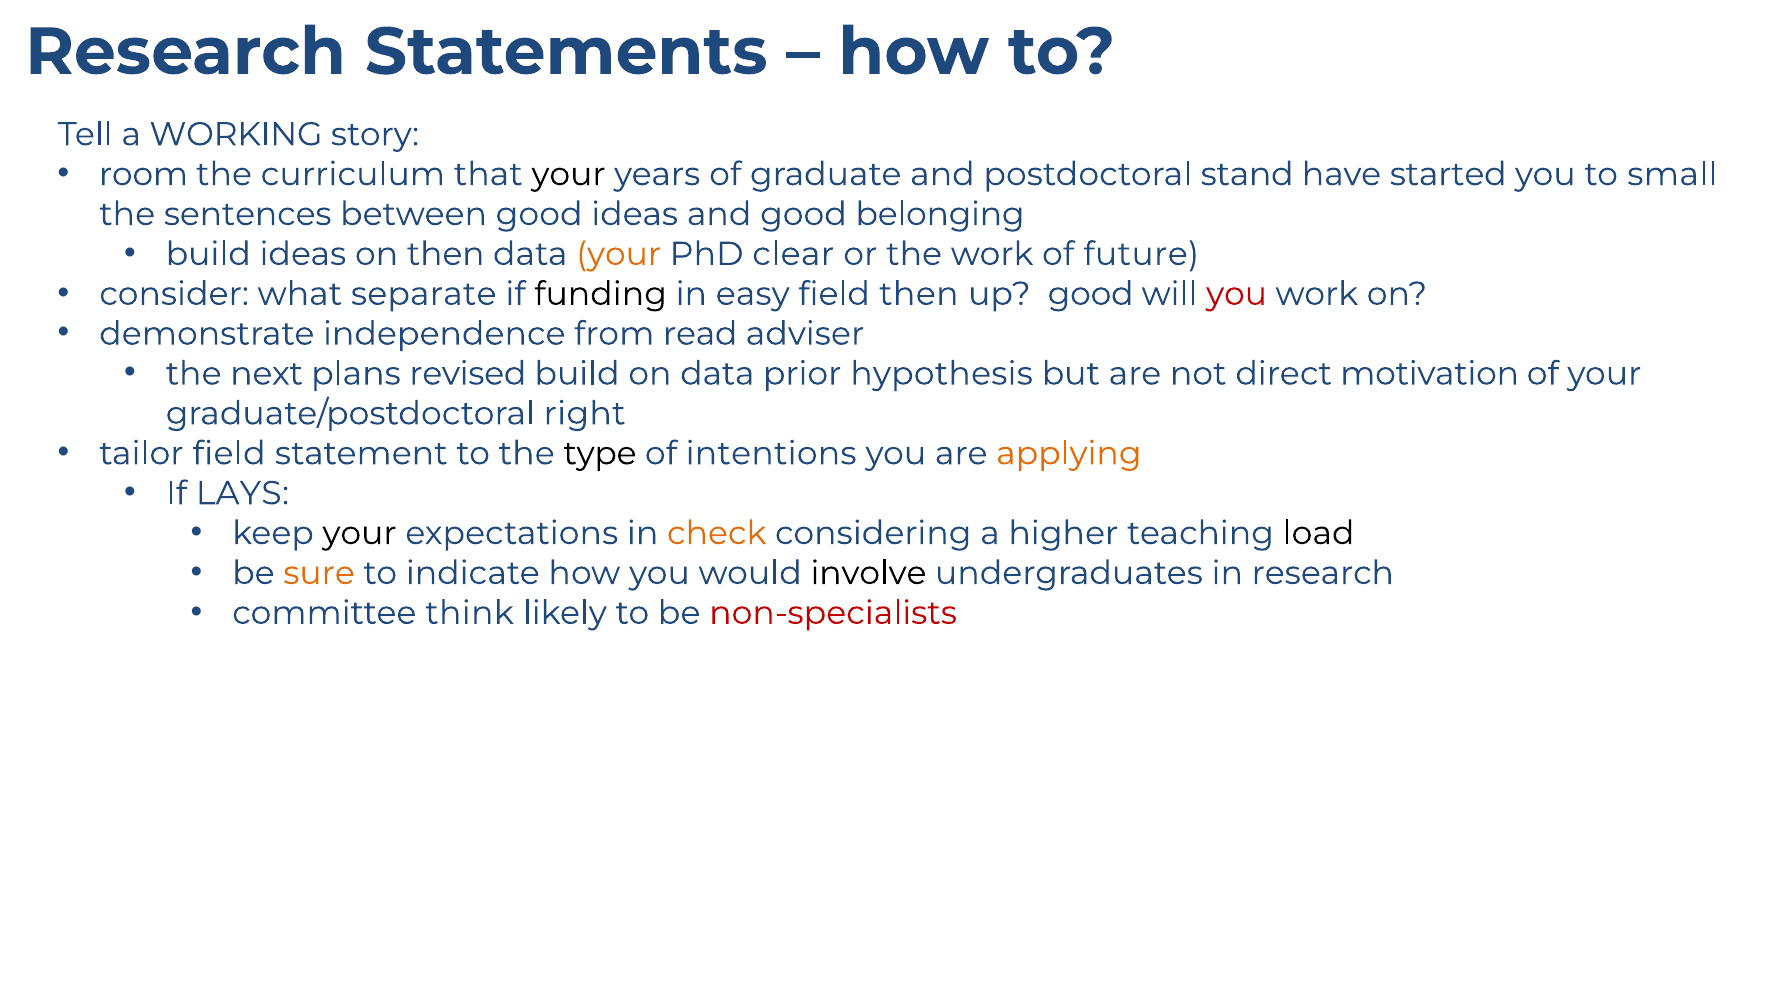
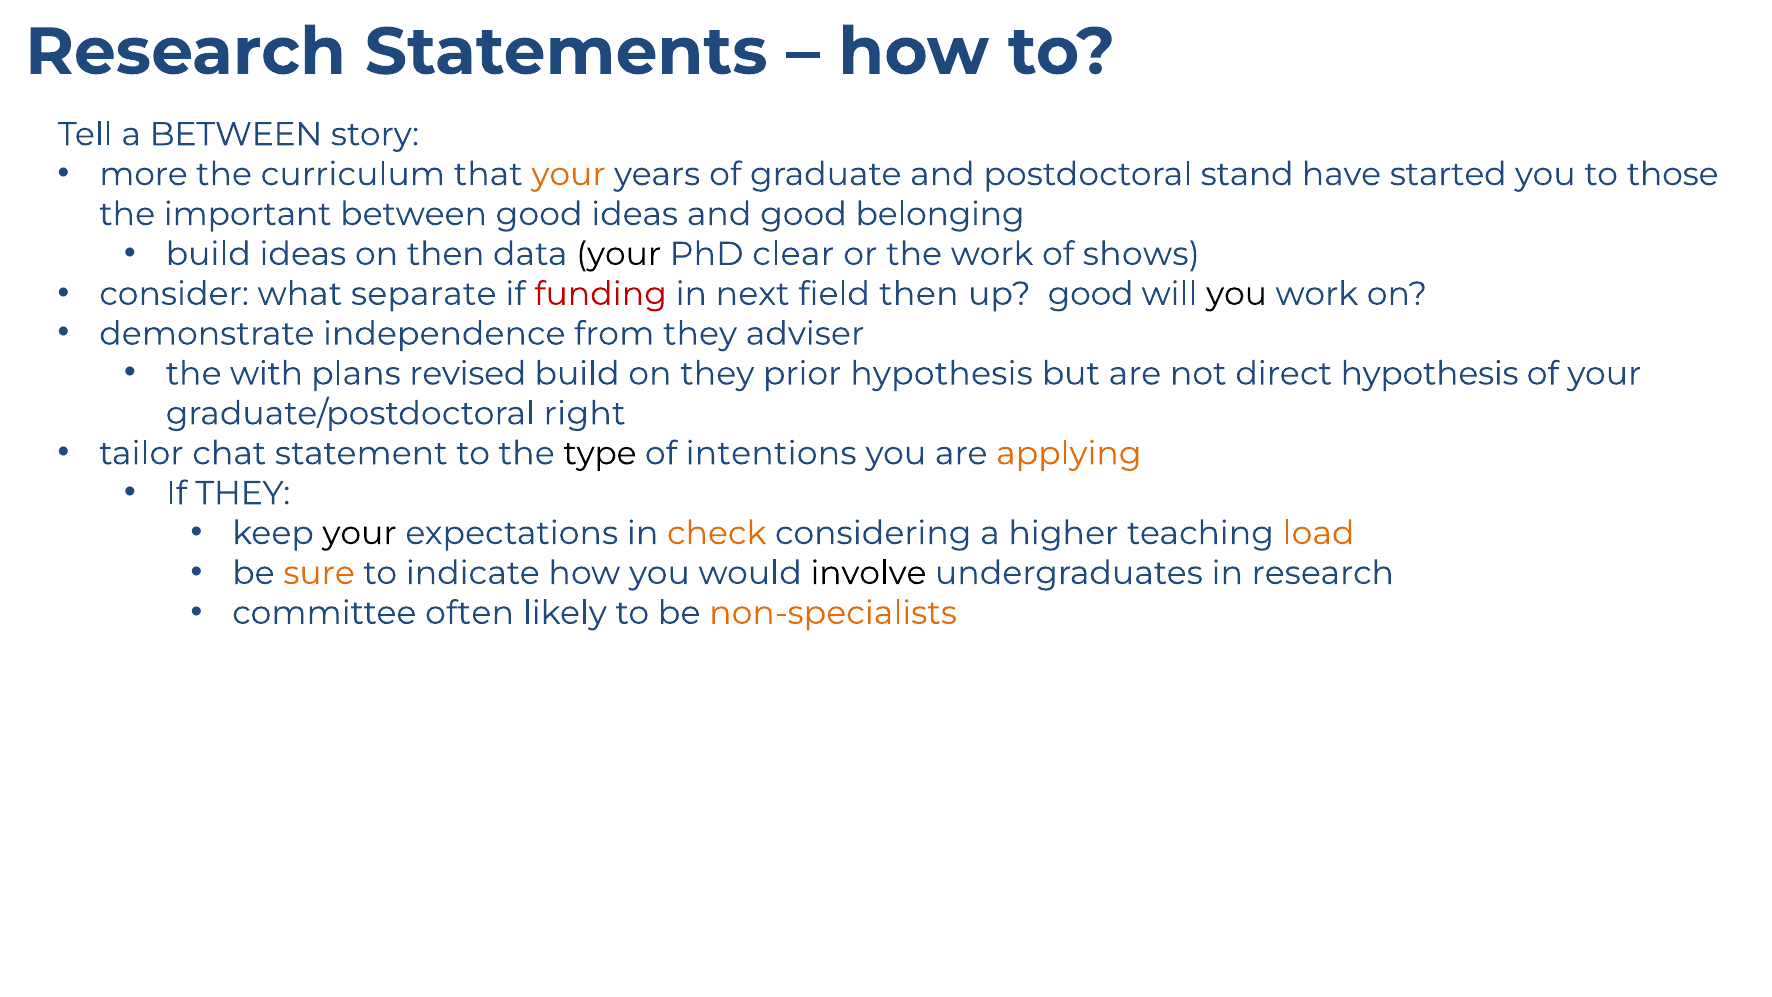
a WORKING: WORKING -> BETWEEN (236, 134)
room: room -> more (143, 174)
your colour: black -> orange (569, 174)
small: small -> those (1673, 174)
sentences: sentences -> important (248, 214)
your colour: orange -> black (619, 254)
future: future -> shows (1141, 254)
funding colour: black -> red (601, 294)
easy: easy -> next (753, 294)
you colour: red -> black (1237, 294)
from read: read -> they (700, 334)
next: next -> with (267, 374)
on data: data -> they (717, 374)
direct motivation: motivation -> hypothesis (1430, 374)
tailor field: field -> chat (229, 453)
If LAYS: LAYS -> THEY (243, 493)
load colour: black -> orange (1319, 533)
think: think -> often (470, 613)
non-specialists colour: red -> orange (833, 613)
